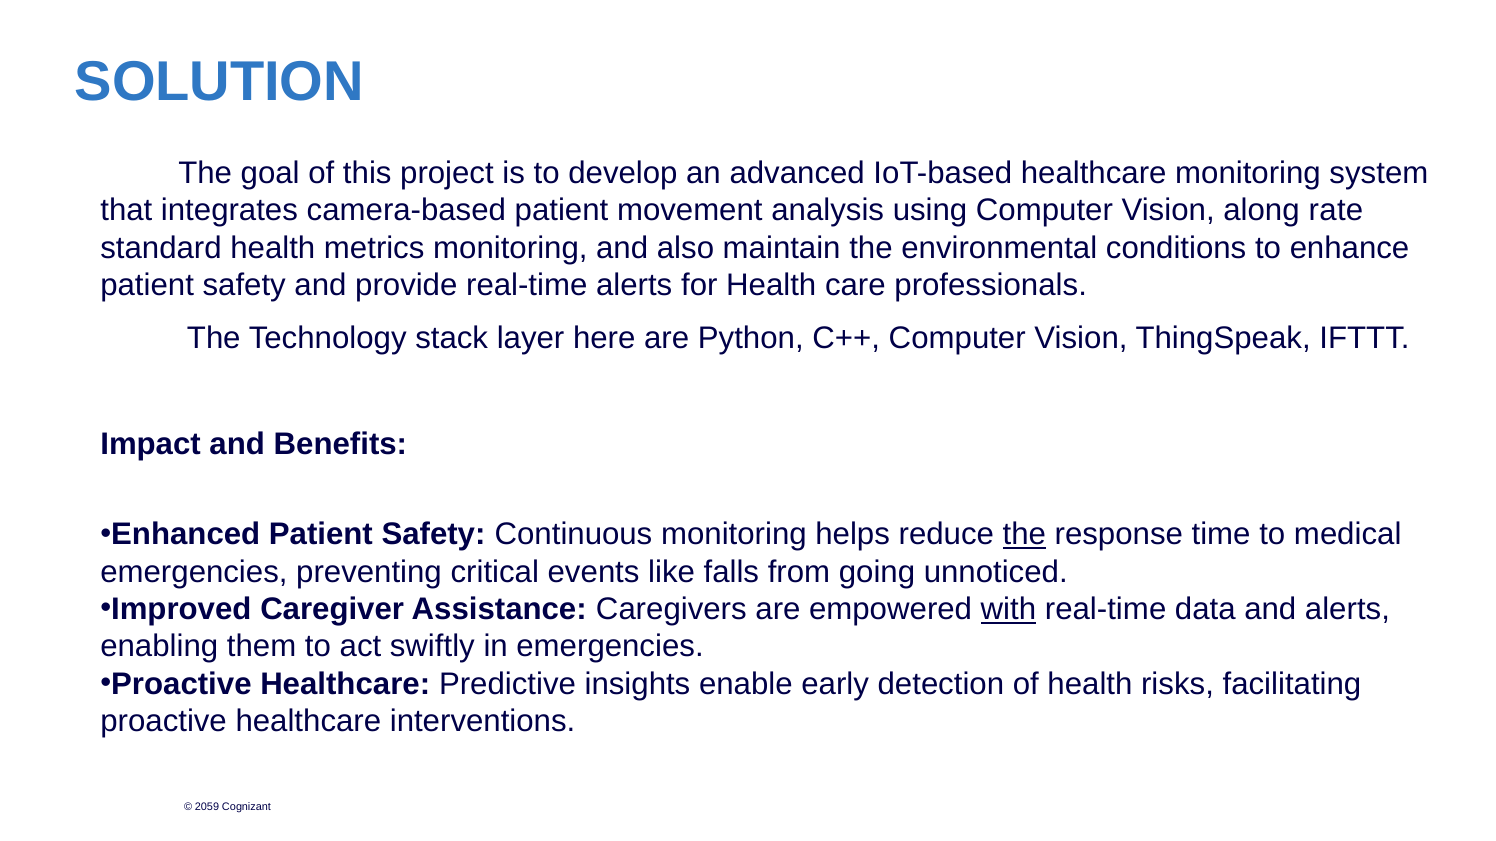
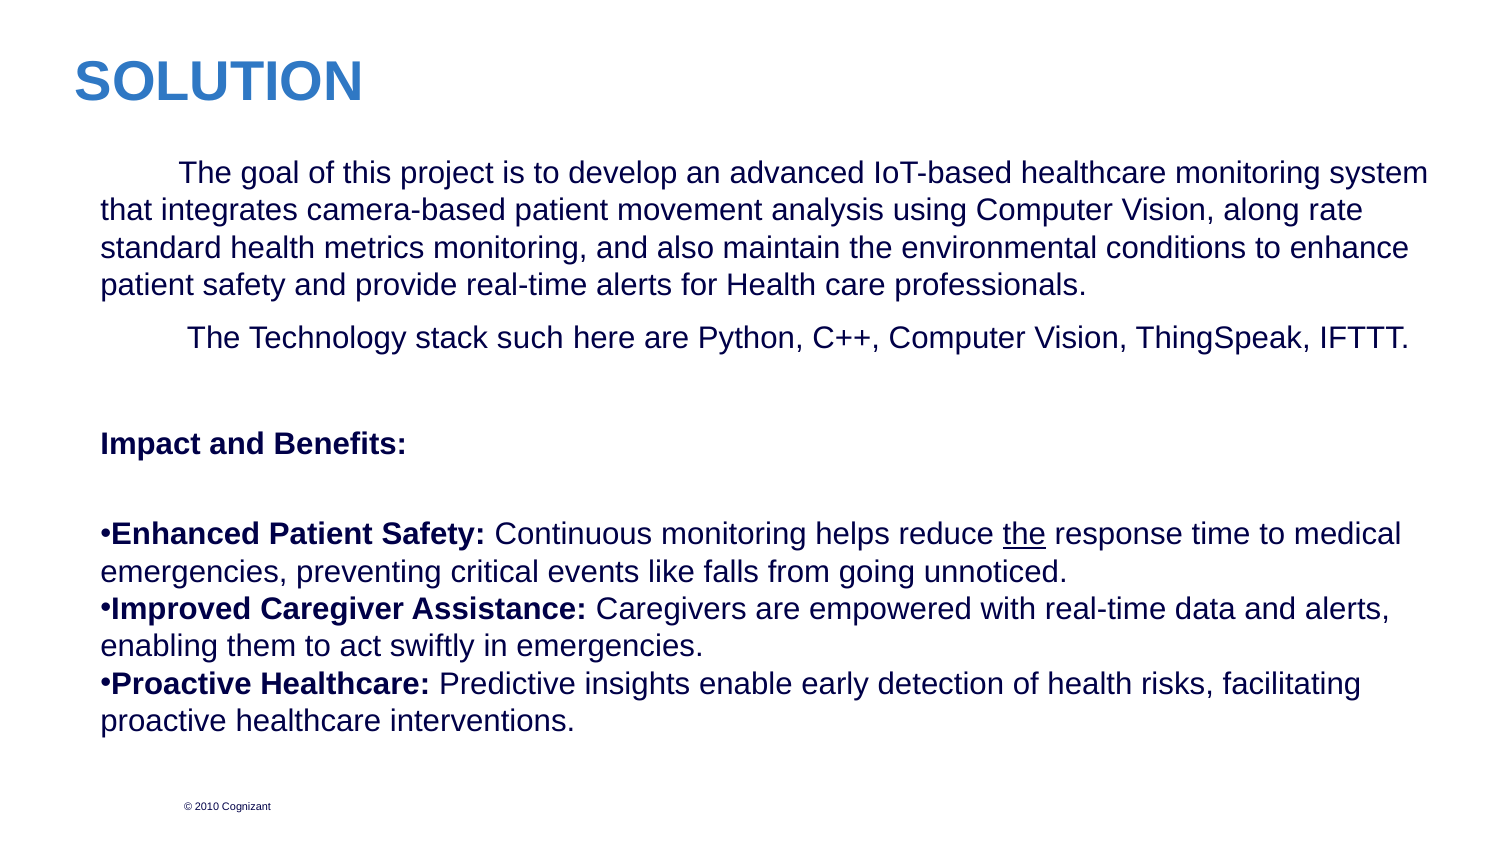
layer: layer -> such (530, 338)
with underline: present -> none (1008, 610)
2059: 2059 -> 2010 (207, 808)
